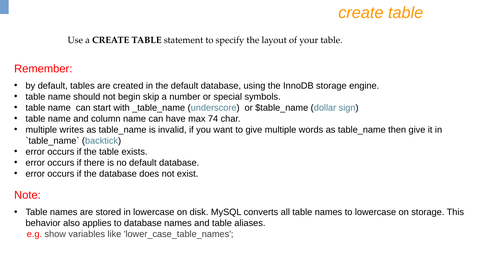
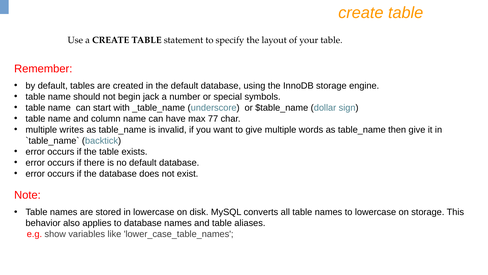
skip: skip -> jack (151, 97)
74: 74 -> 77 (213, 119)
